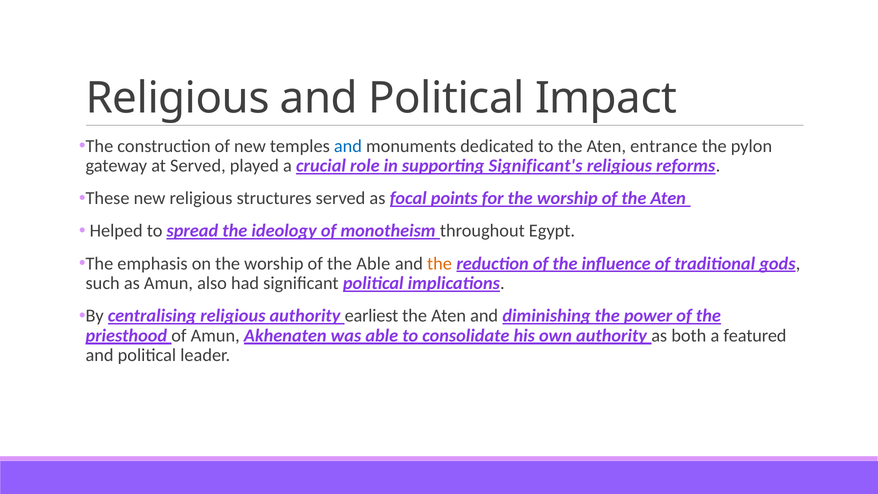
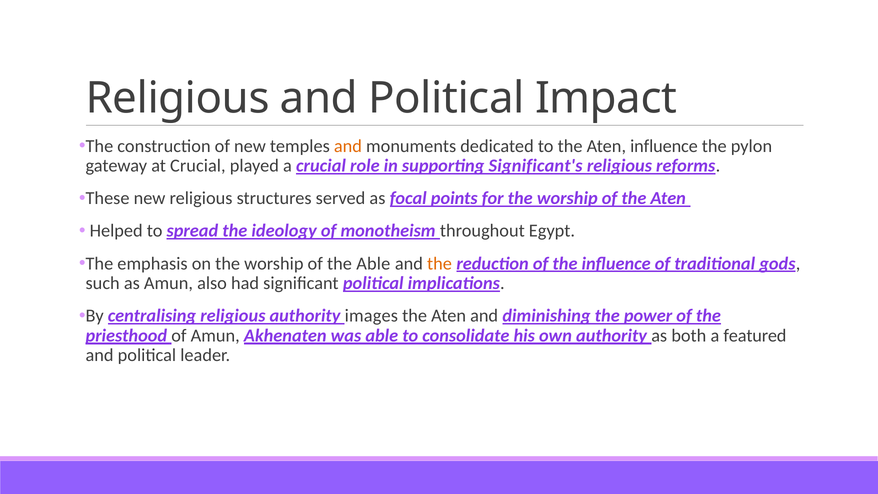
and colour: blue -> orange (348, 146)
Aten entrance: entrance -> influence (664, 146)
at Served: Served -> Crucial (198, 166)
earliest: earliest -> images (371, 316)
